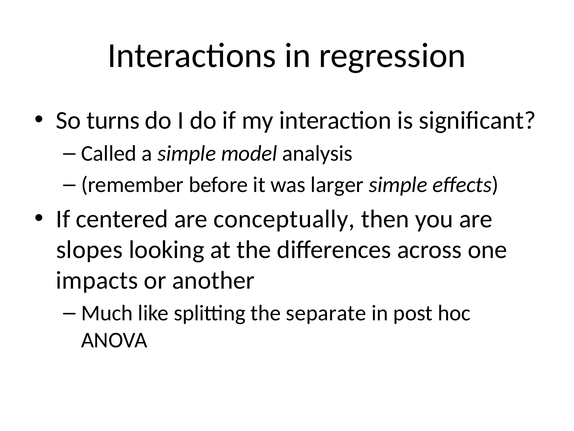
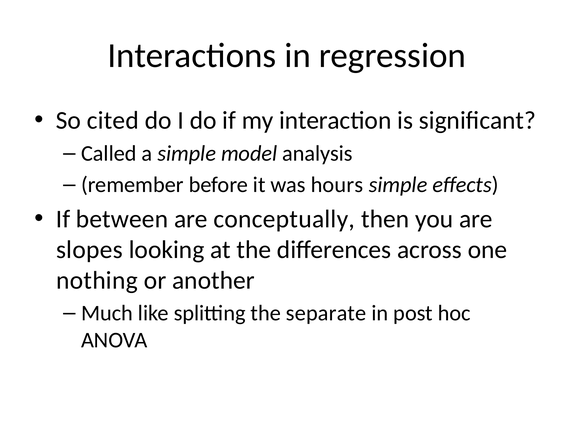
turns: turns -> cited (113, 120)
larger: larger -> hours (337, 185)
centered: centered -> between (122, 219)
impacts: impacts -> nothing (97, 280)
